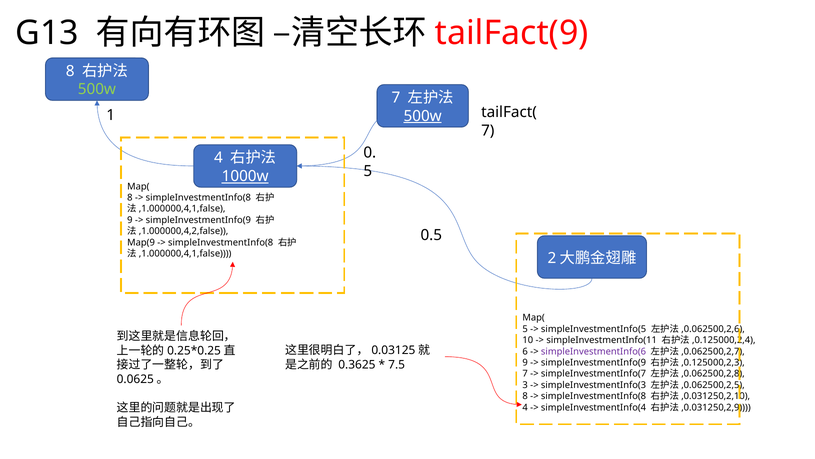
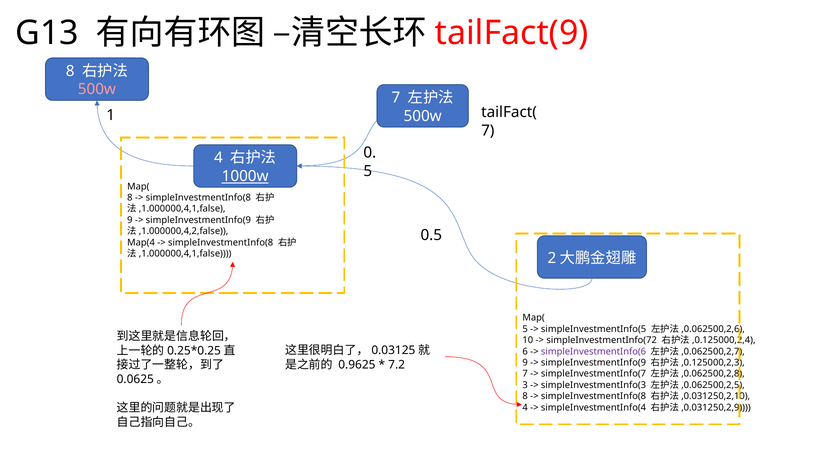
500w colour: light green -> pink (97, 89)
500w underline: present -> none (423, 116)
Map(9: Map(9 -> Map(4 (141, 242)
simpleInvestmentInfo(11: simpleInvestmentInfo(11 -> simpleInvestmentInfo(72 (602, 340)
0.3625: 0.3625 -> 0.9625 (357, 364)
7.5: 7.5 -> 7.2 (397, 364)
